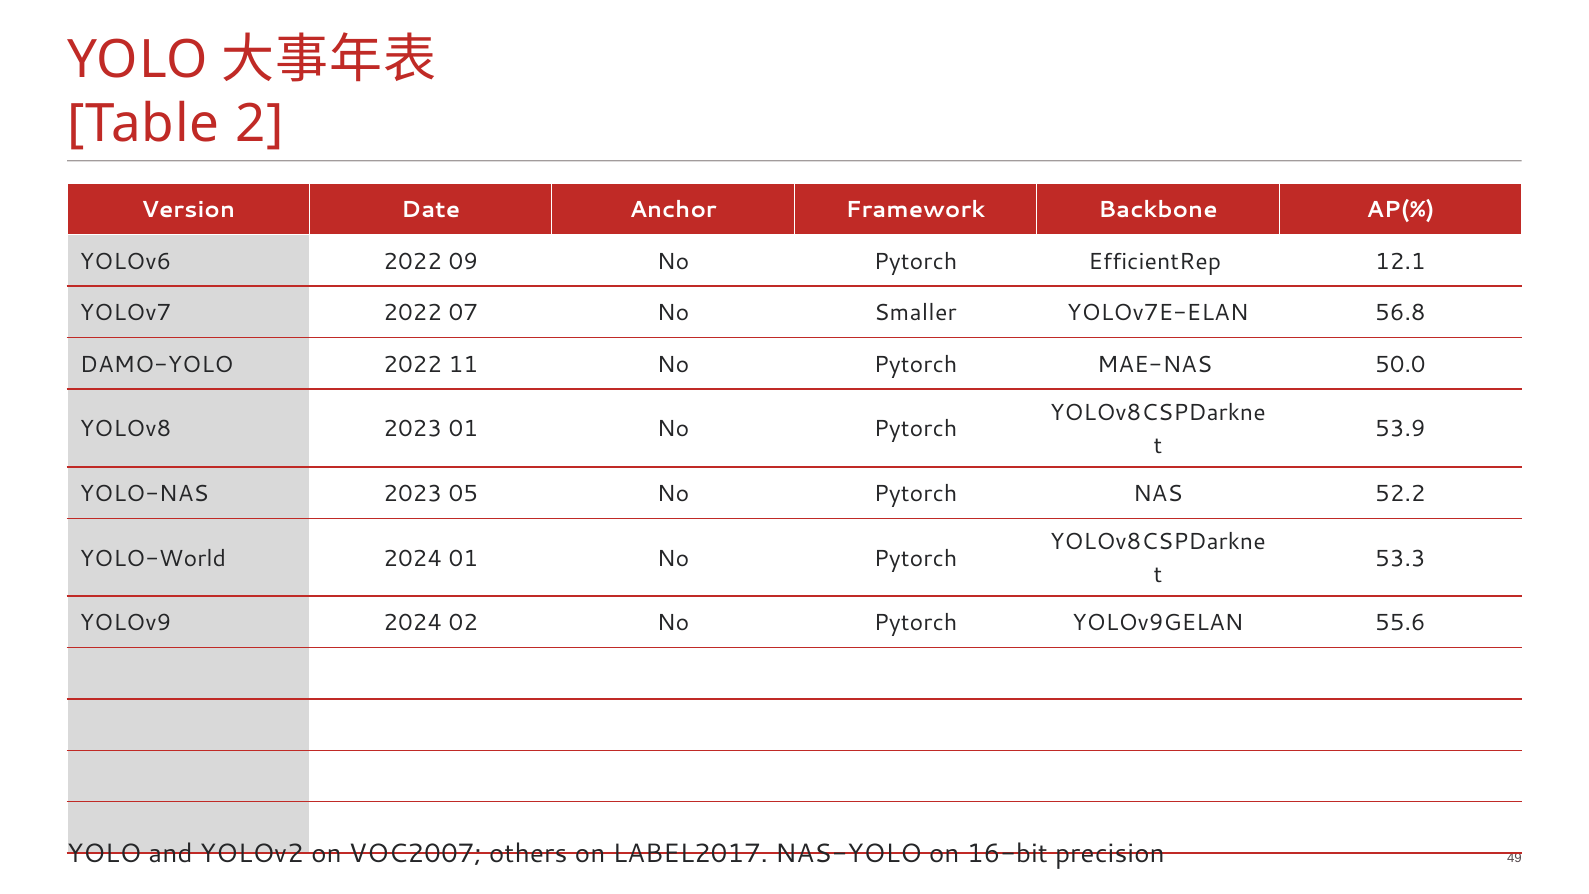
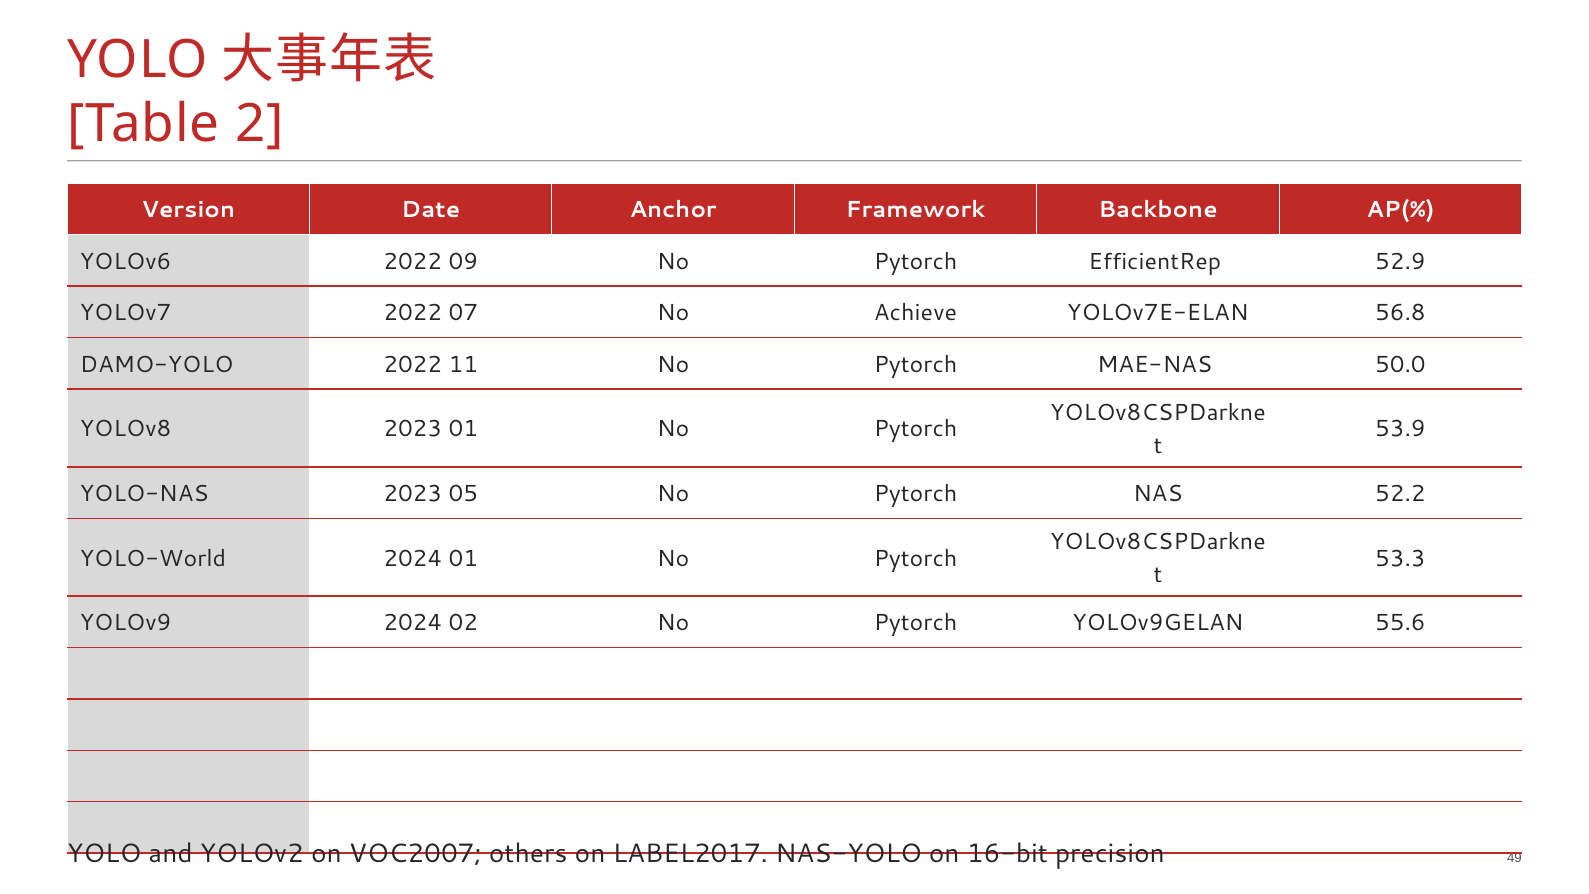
12.1: 12.1 -> 52.9 (1400, 262)
Smaller: Smaller -> Achieve (915, 313)
